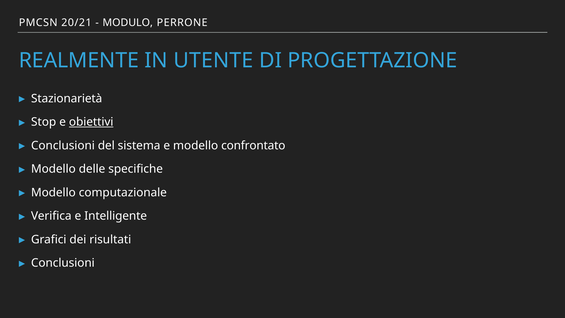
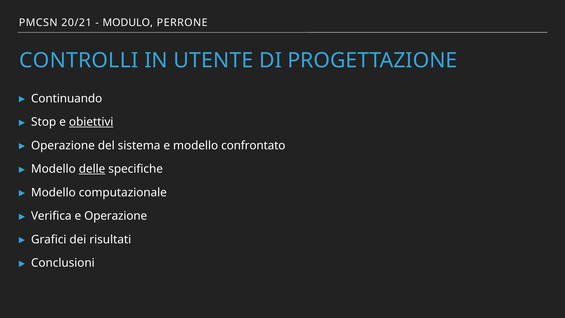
REALMENTE: REALMENTE -> CONTROLLI (79, 61)
Stazionarietà: Stazionarietà -> Continuando (67, 98)
Conclusioni: Conclusioni -> Operazione (63, 145)
delle underline: none -> present (92, 169)
e Intelligente: Intelligente -> Operazione (116, 216)
